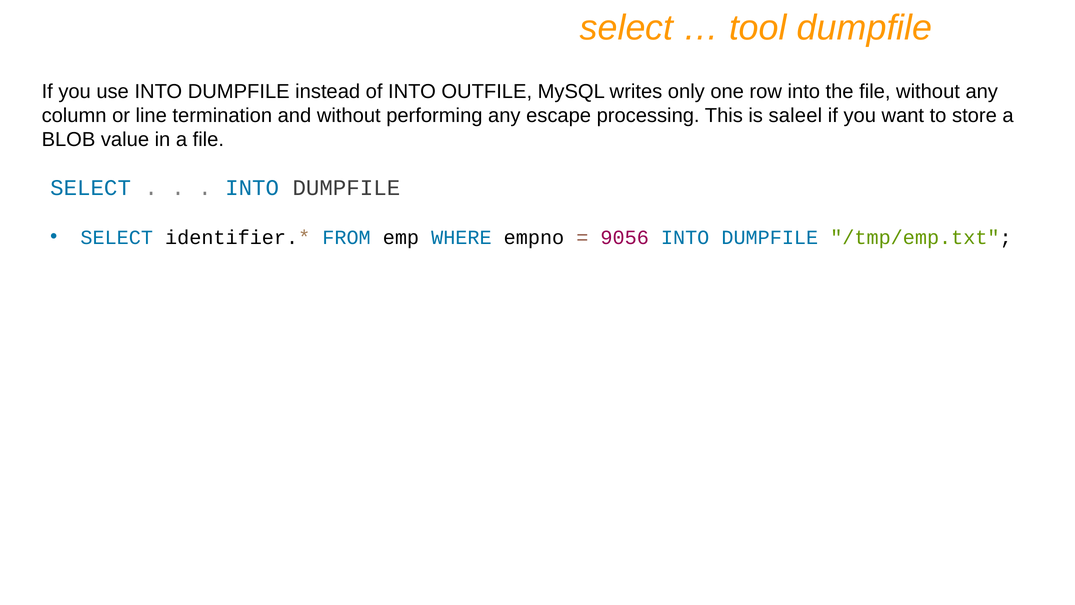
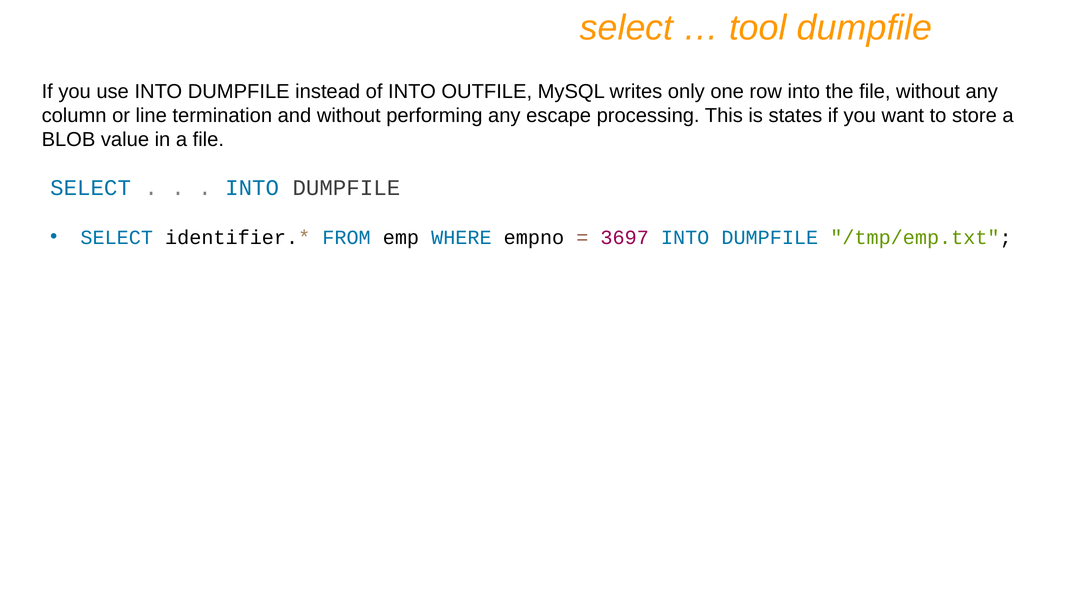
saleel: saleel -> states (795, 116)
9056: 9056 -> 3697 (625, 237)
